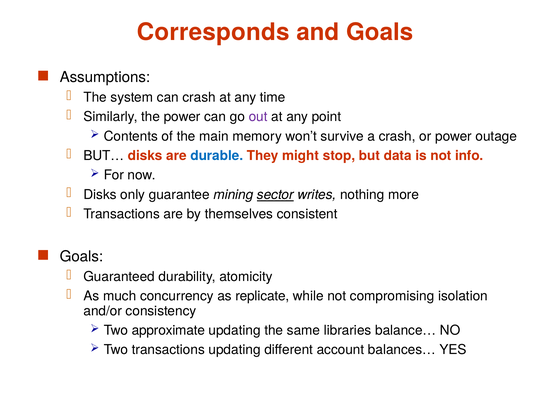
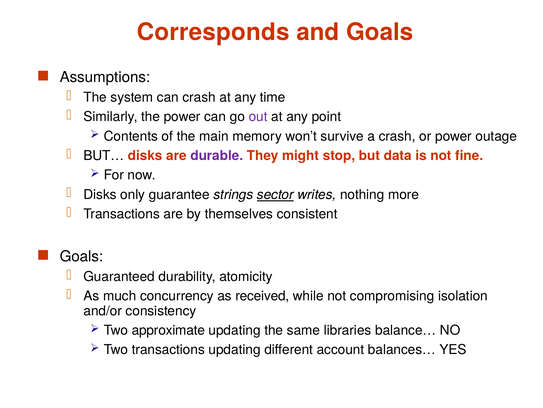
durable colour: blue -> purple (217, 155)
info: info -> fine (469, 155)
mining: mining -> strings (233, 194)
replicate: replicate -> received (262, 296)
